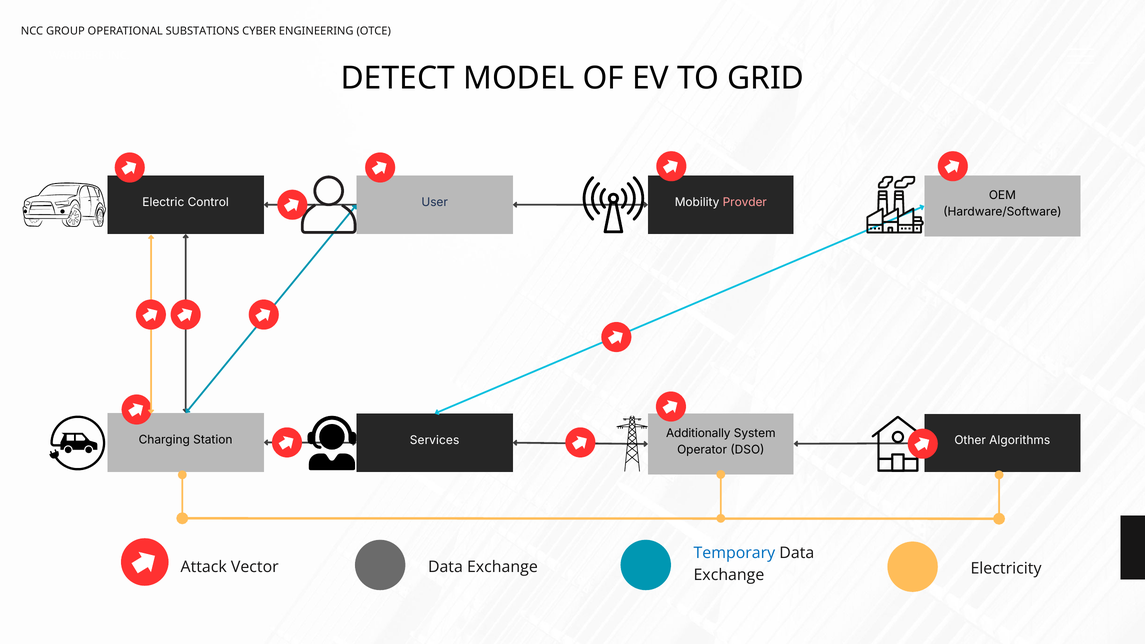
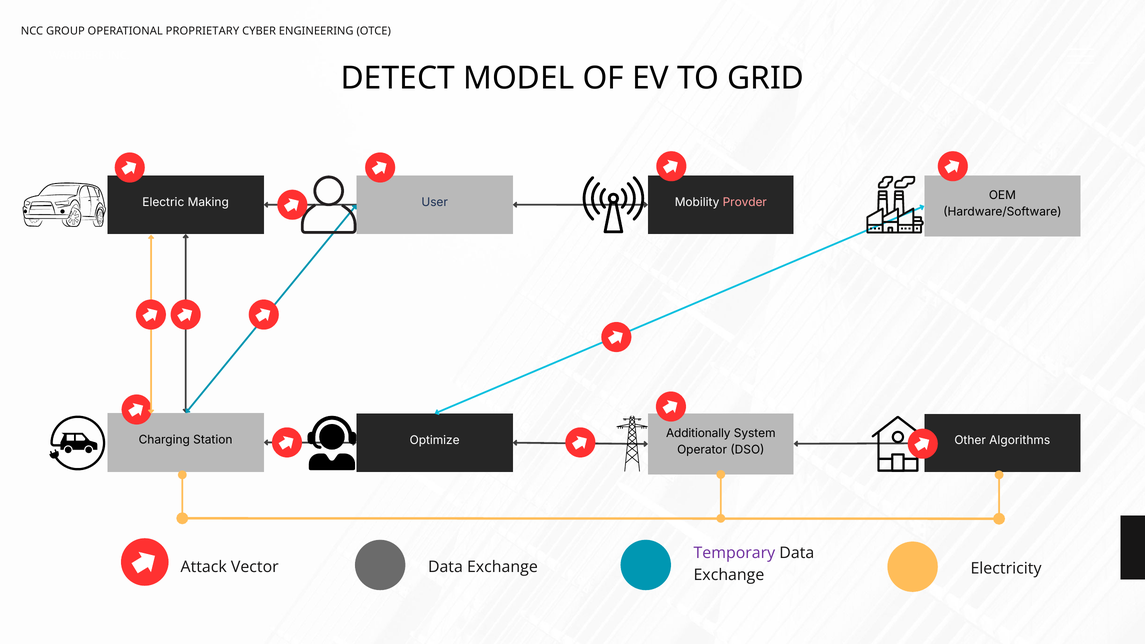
SUBSTATIONS: SUBSTATIONS -> PROPRIETARY (202, 31)
Control: Control -> Making (208, 202)
Services: Services -> Optimize (435, 440)
Temporary colour: blue -> purple (734, 553)
